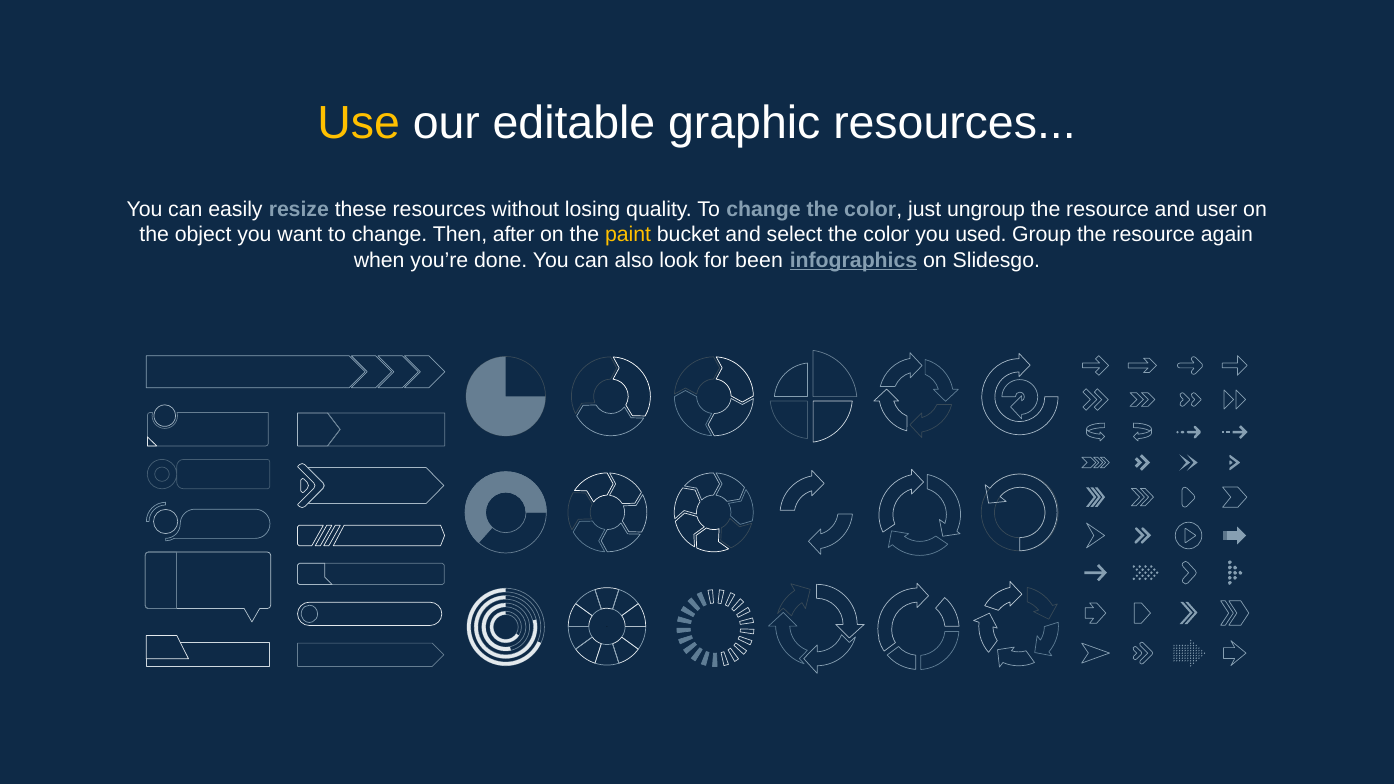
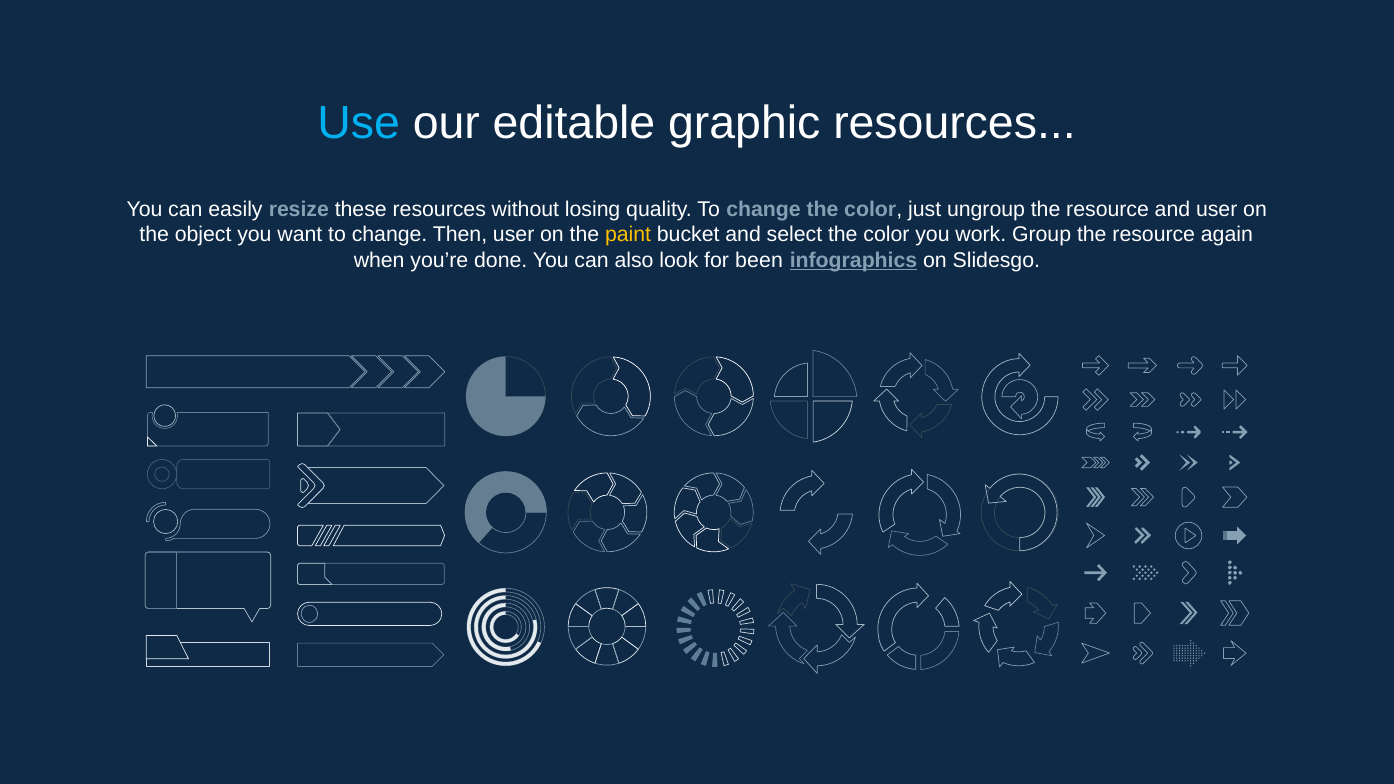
Use colour: yellow -> light blue (359, 123)
Then after: after -> user (514, 235)
used: used -> work (981, 235)
